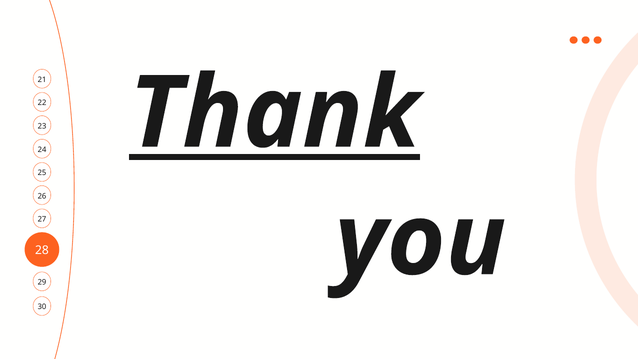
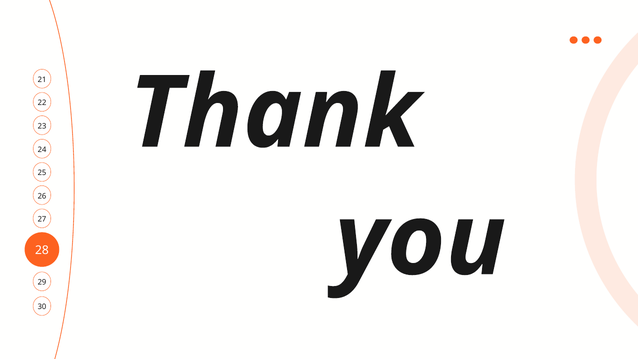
Thank underline: present -> none (275, 114)
